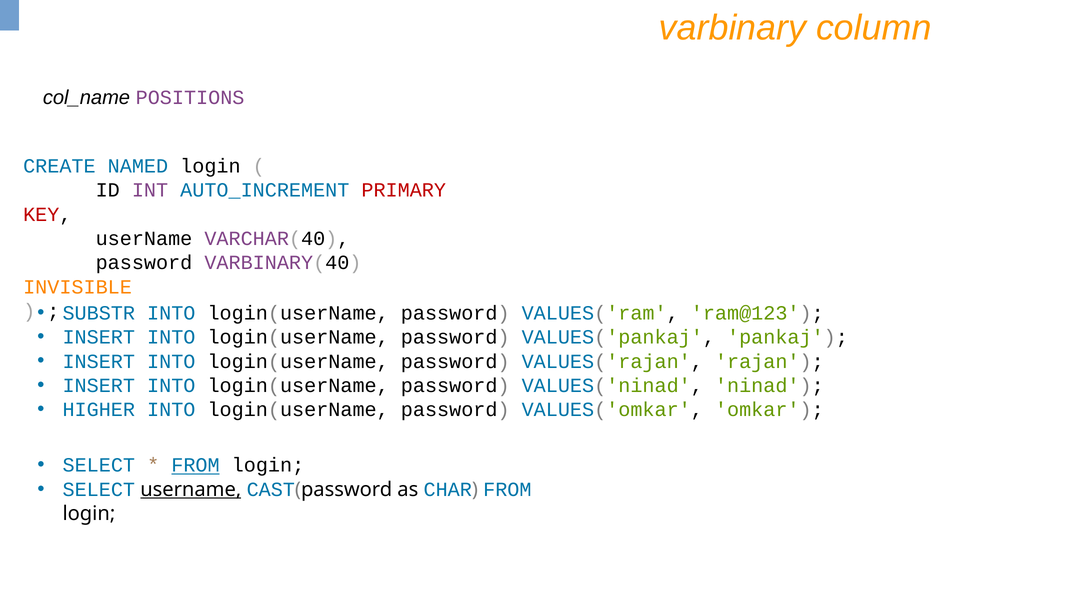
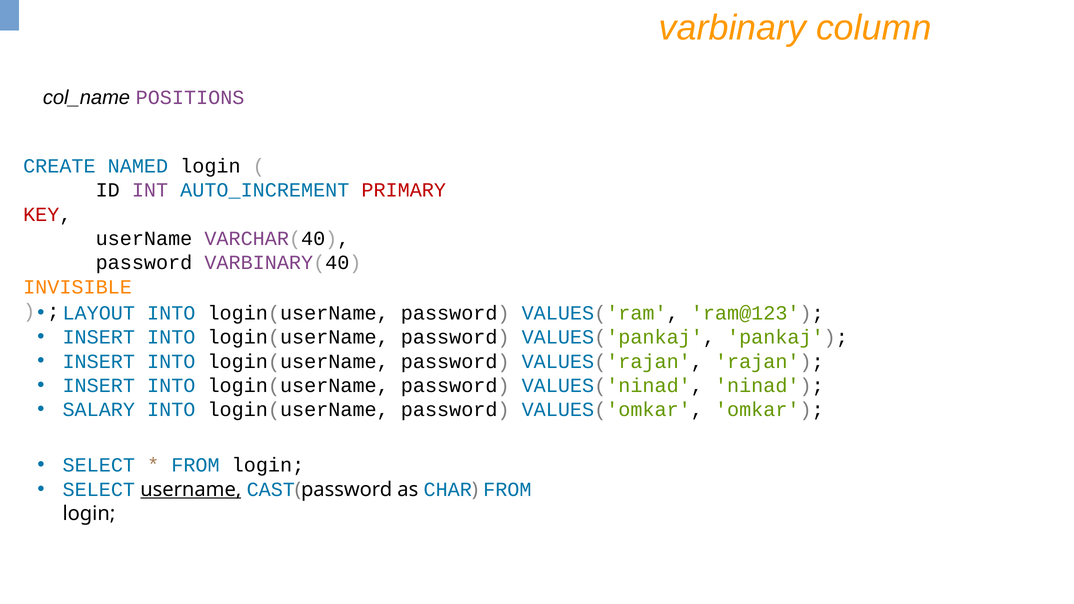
SUBSTR: SUBSTR -> LAYOUT (99, 313)
HIGHER: HIGHER -> SALARY (99, 410)
FROM underline: present -> none (195, 465)
